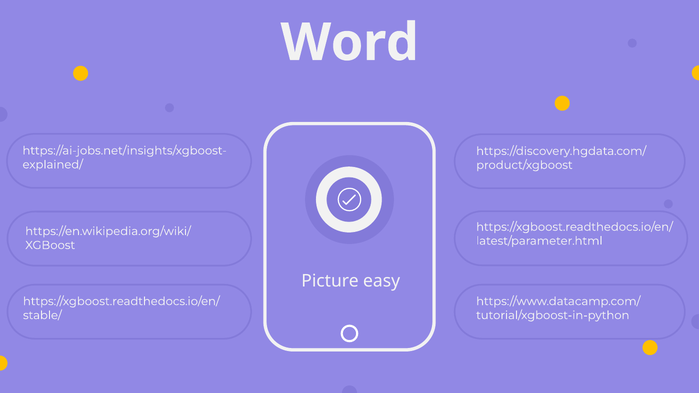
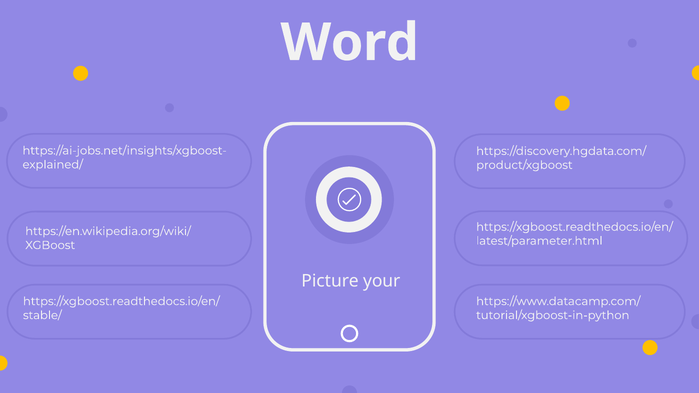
easy: easy -> your (382, 281)
